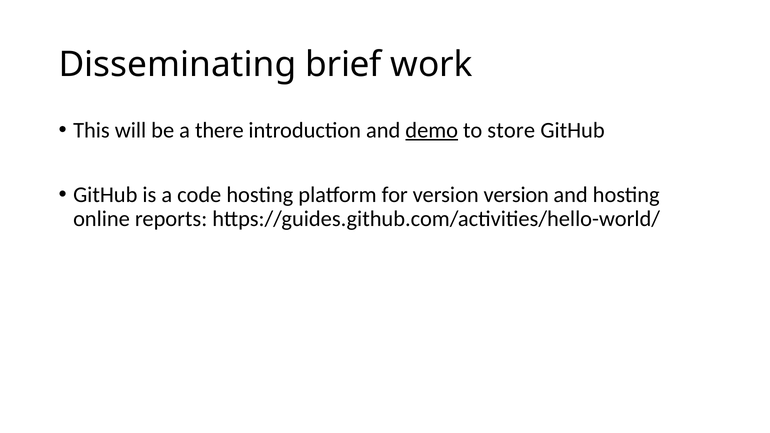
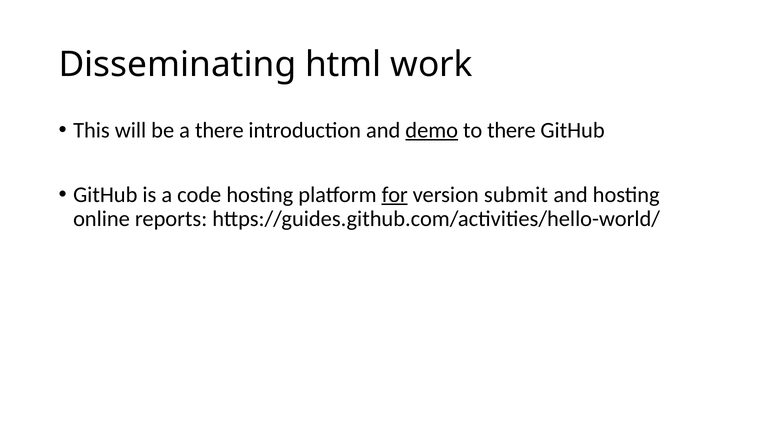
brief: brief -> html (343, 65)
to store: store -> there (511, 130)
for underline: none -> present (395, 195)
version version: version -> submit (516, 195)
